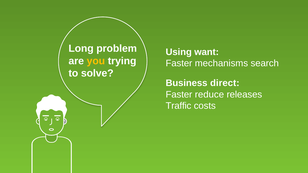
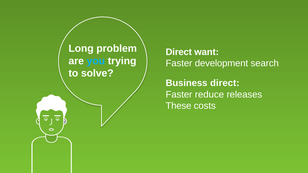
Using: Using -> Direct (179, 52)
you colour: yellow -> light blue (96, 61)
mechanisms: mechanisms -> development (221, 63)
Traffic: Traffic -> These (178, 106)
